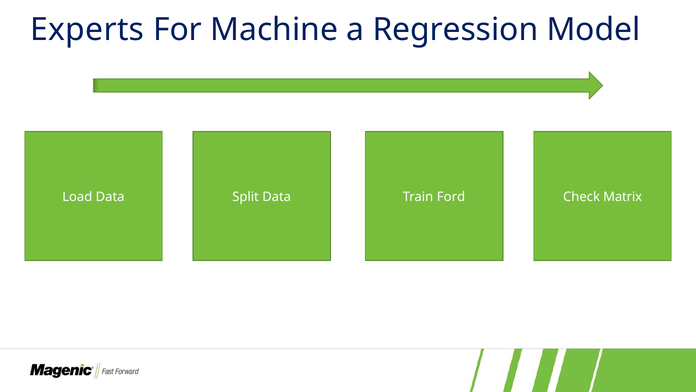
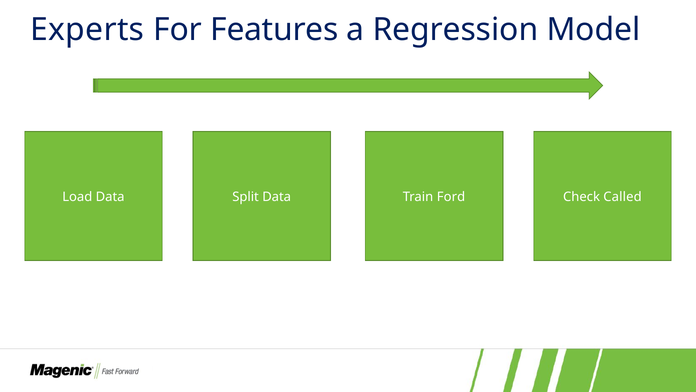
Machine: Machine -> Features (274, 30)
Matrix: Matrix -> Called (623, 197)
